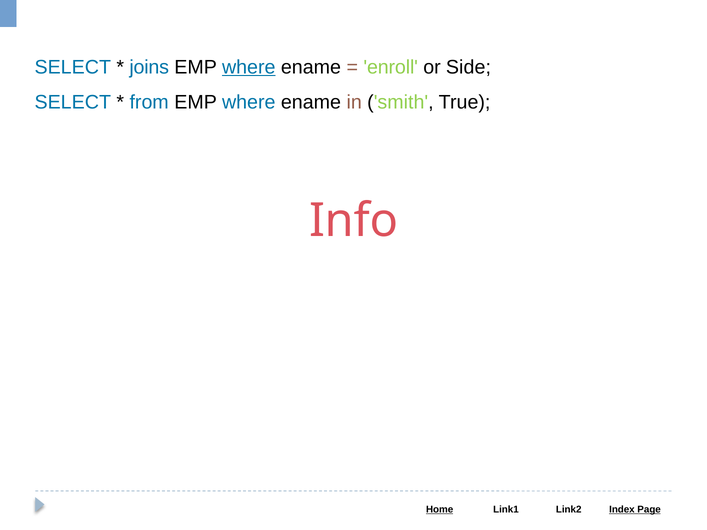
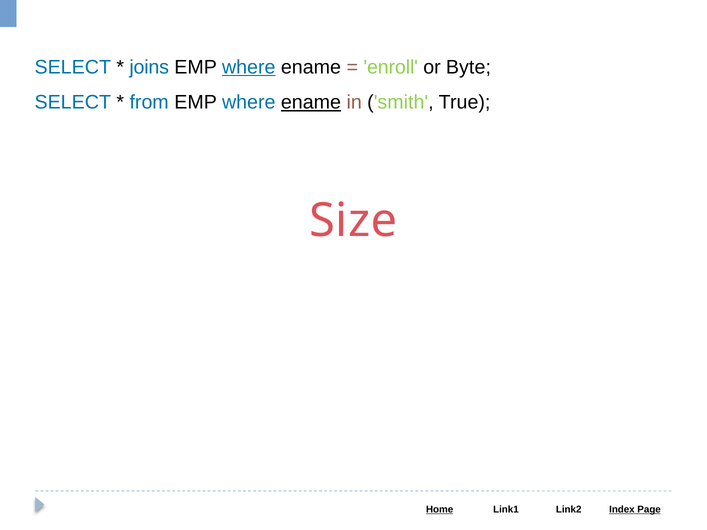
Side: Side -> Byte (468, 67)
ename underline: none -> present (311, 102)
Info: Info -> Size (353, 221)
